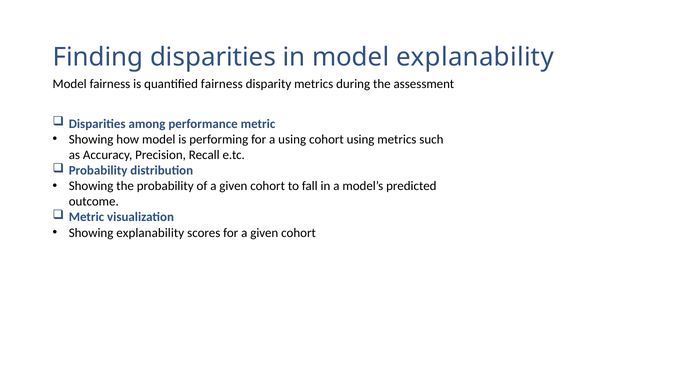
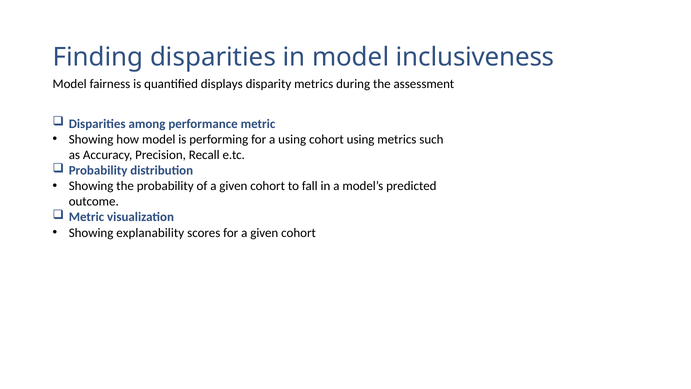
model explanability: explanability -> inclusiveness (475, 57)
quantified fairness: fairness -> displays (222, 84)
